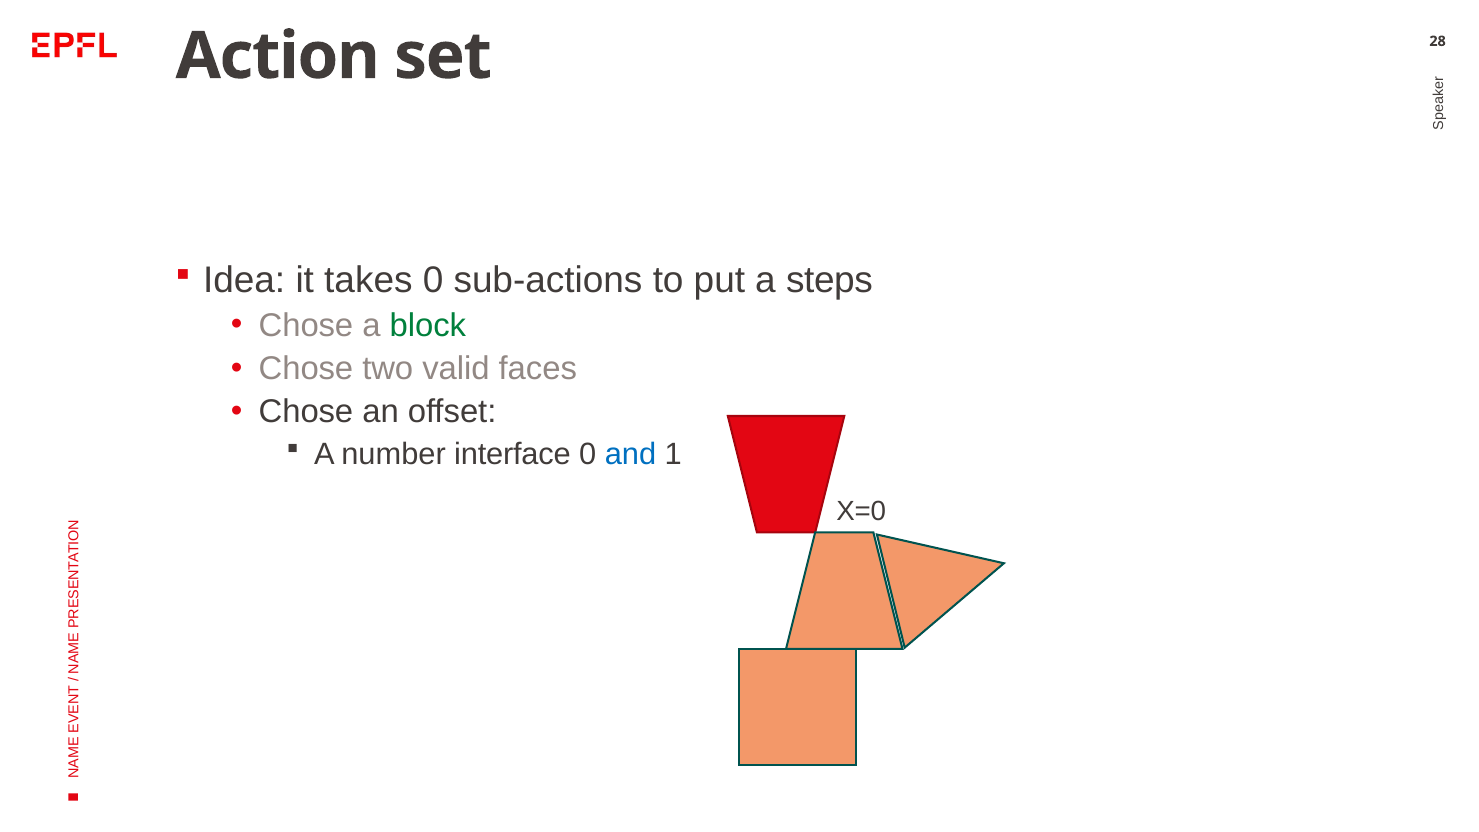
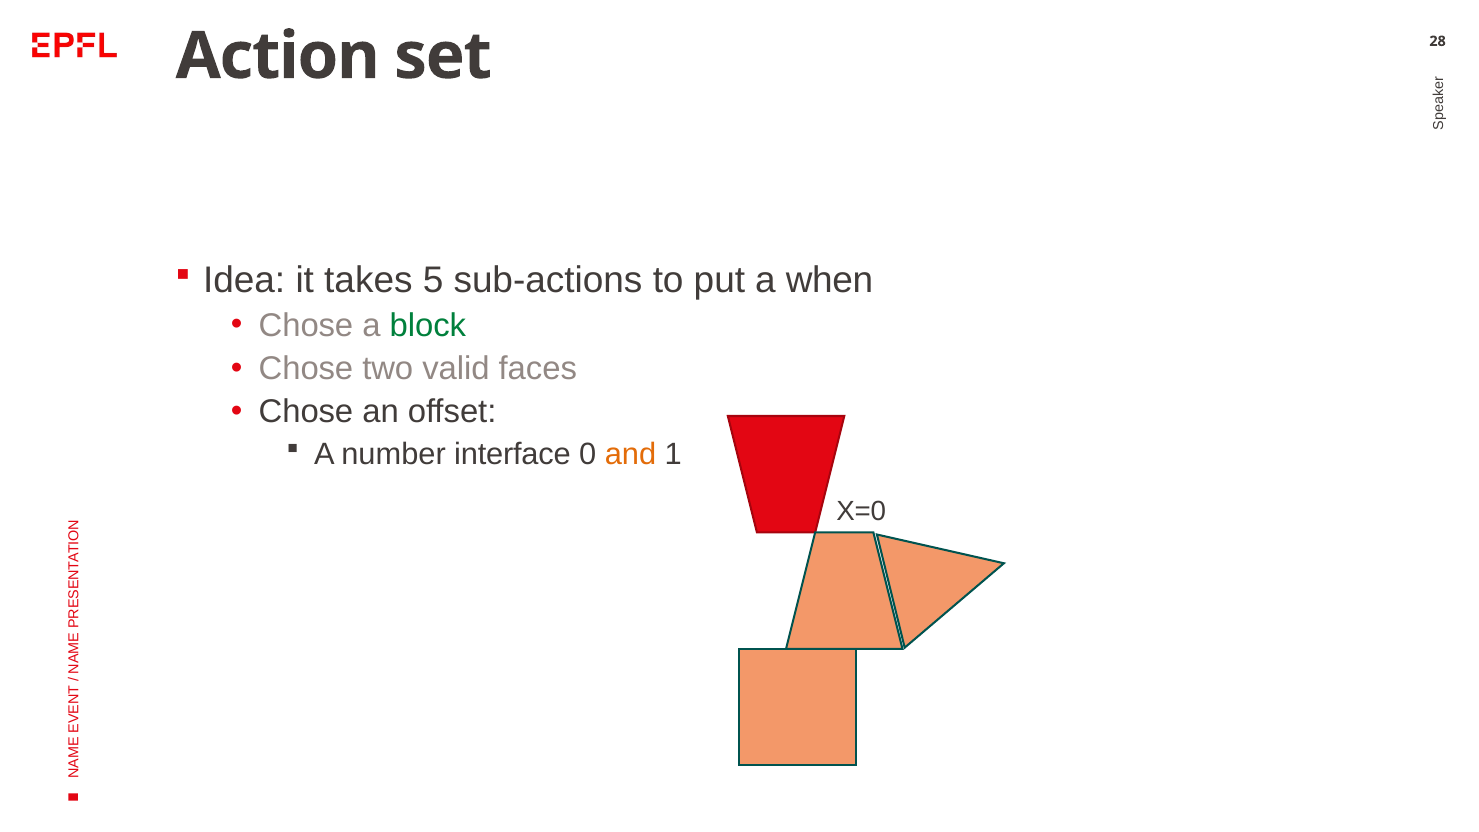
takes 0: 0 -> 5 (433, 280)
steps: steps -> when (829, 280)
and colour: blue -> orange (631, 454)
